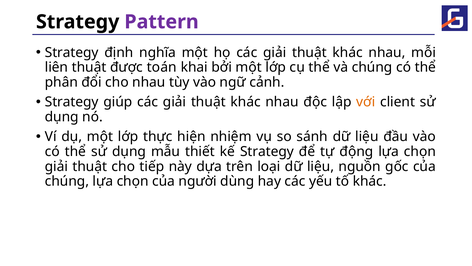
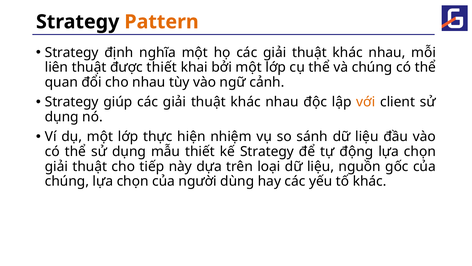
Pattern colour: purple -> orange (162, 22)
được toán: toán -> thiết (162, 67)
phân: phân -> quan (61, 82)
